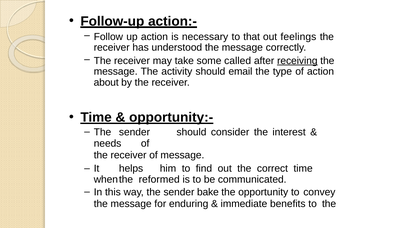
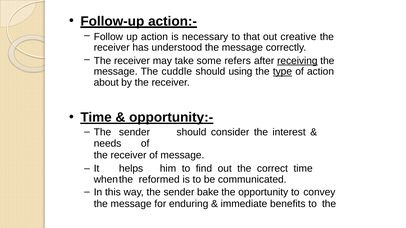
feelings: feelings -> creative (298, 37)
called: called -> refers (238, 61)
activity: activity -> cuddle (177, 72)
email: email -> using (240, 72)
type underline: none -> present (282, 72)
